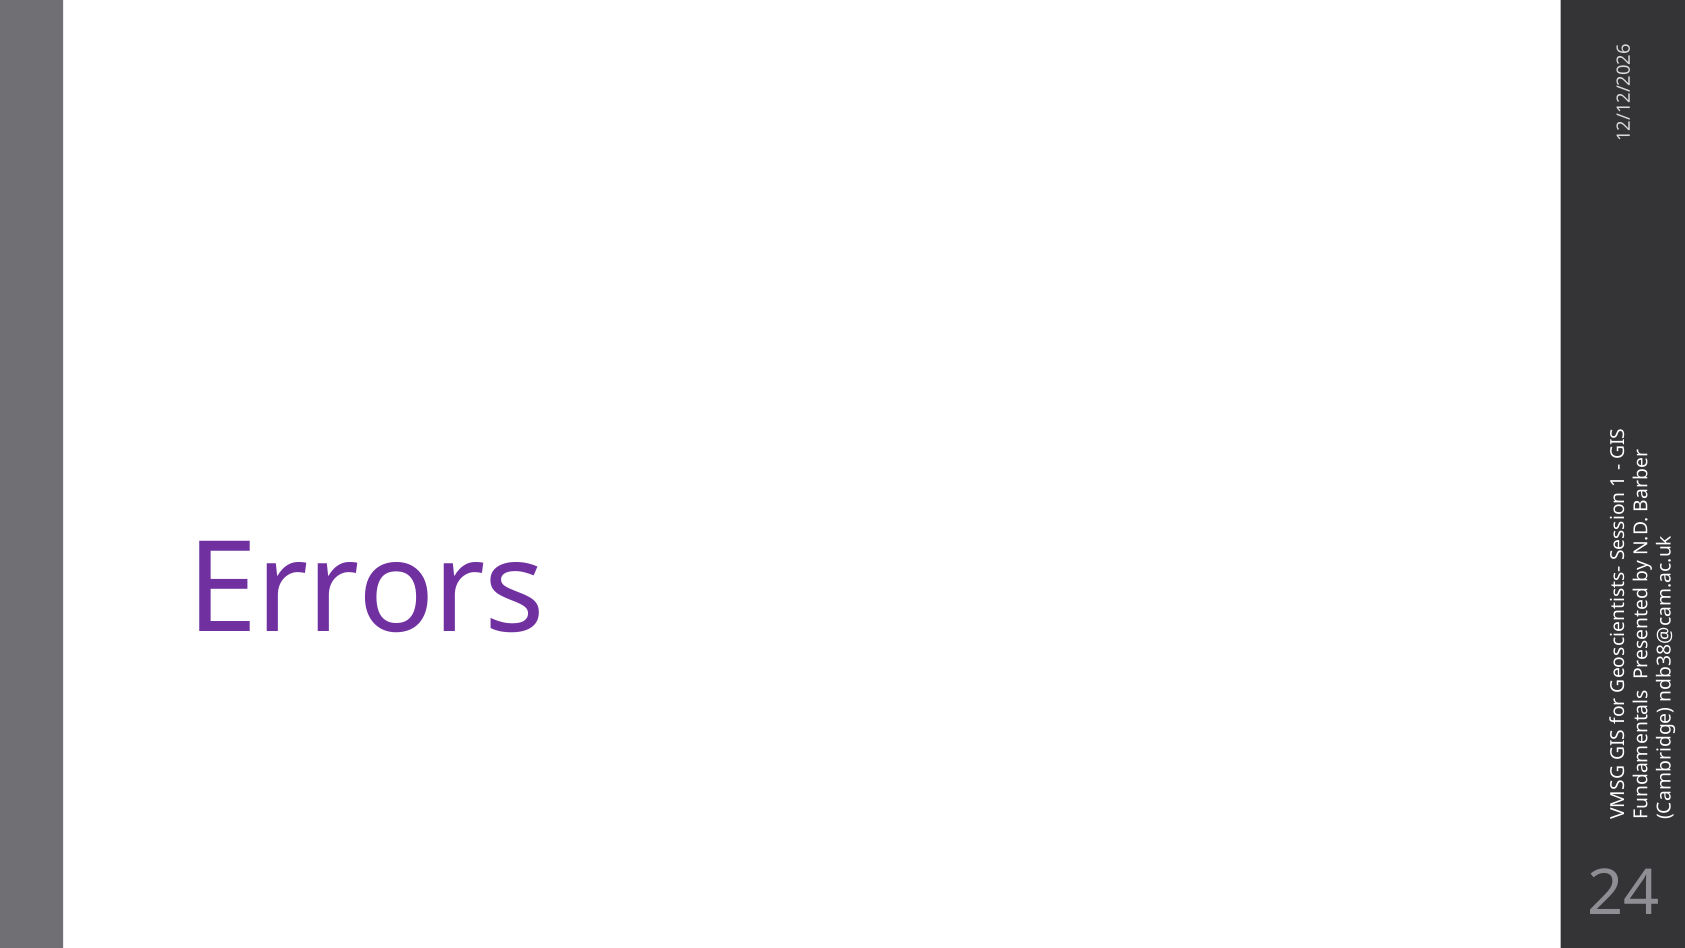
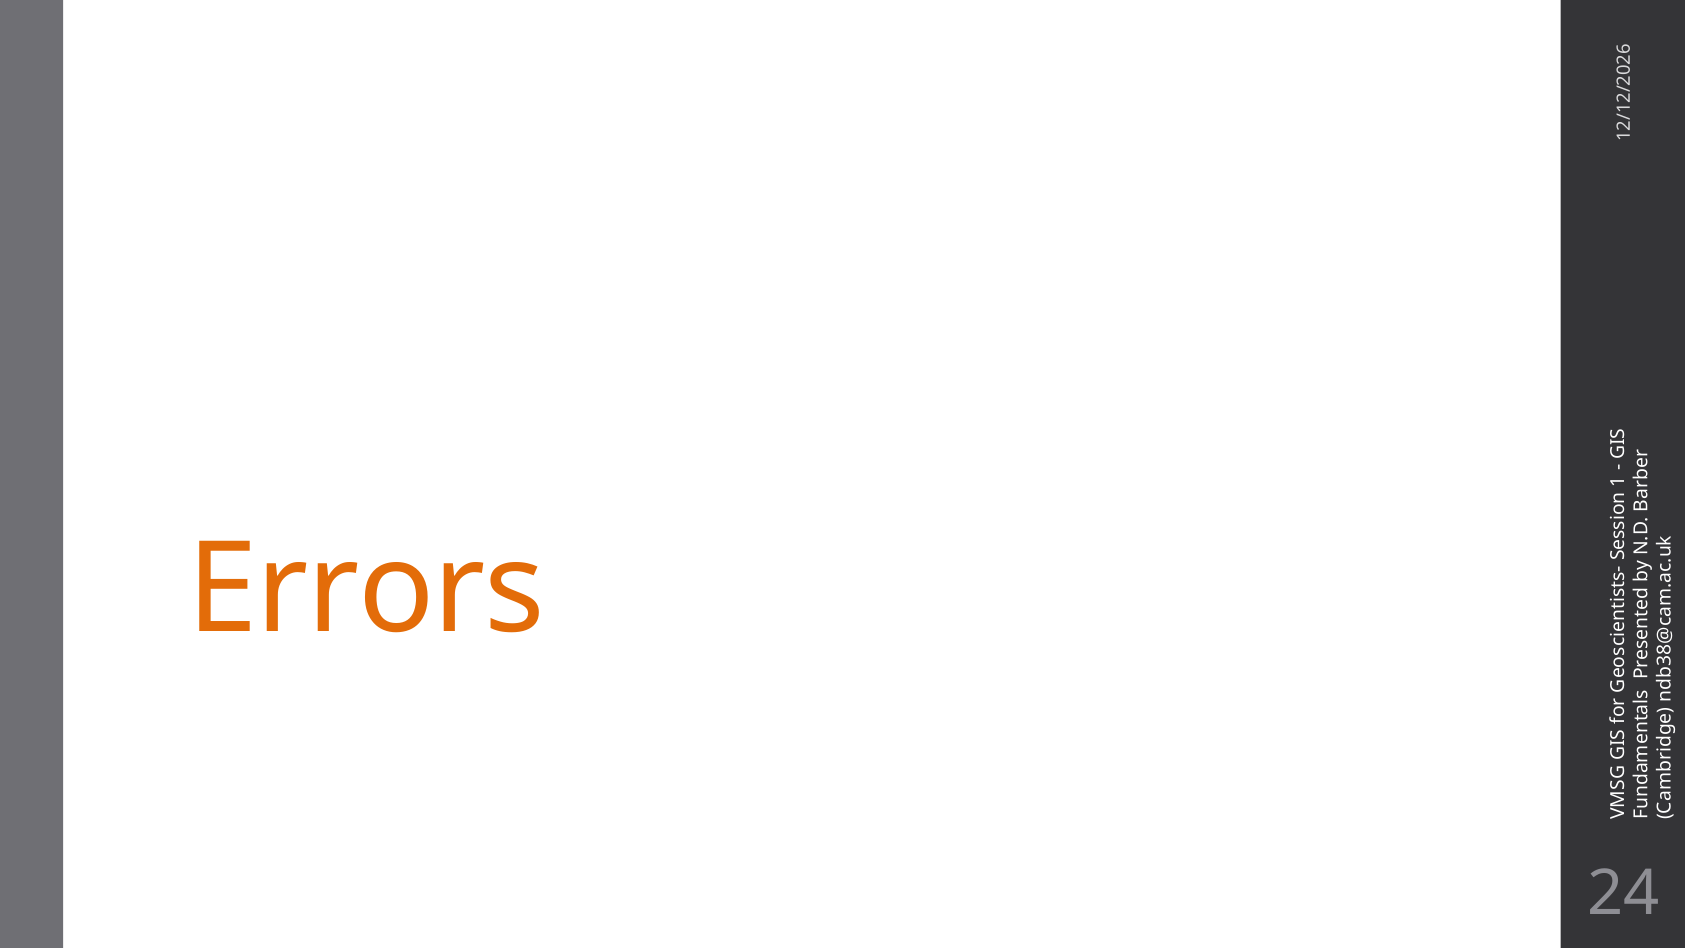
Errors colour: purple -> orange (366, 590)
